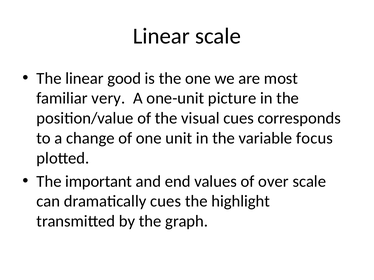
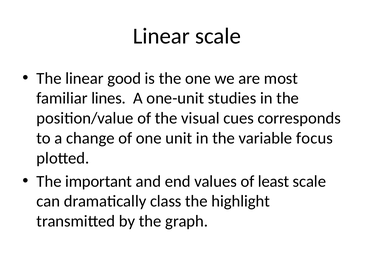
very: very -> lines (109, 98)
picture: picture -> studies (232, 98)
over: over -> least (274, 182)
dramatically cues: cues -> class (166, 202)
